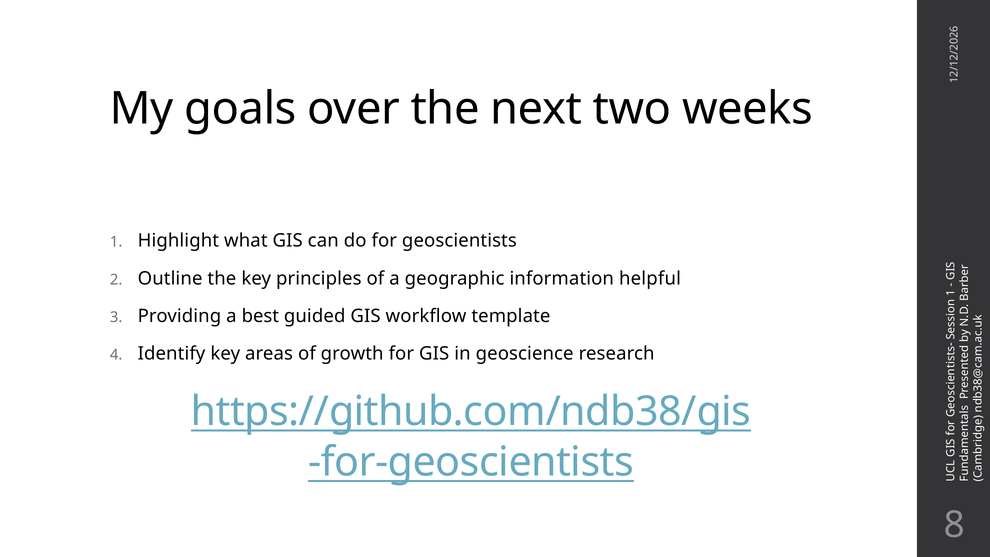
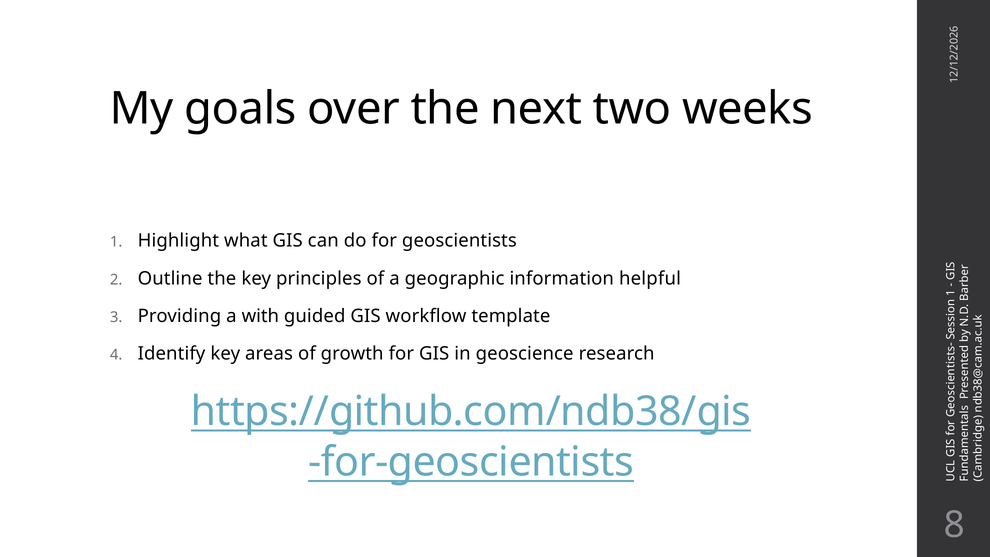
best: best -> with (260, 316)
